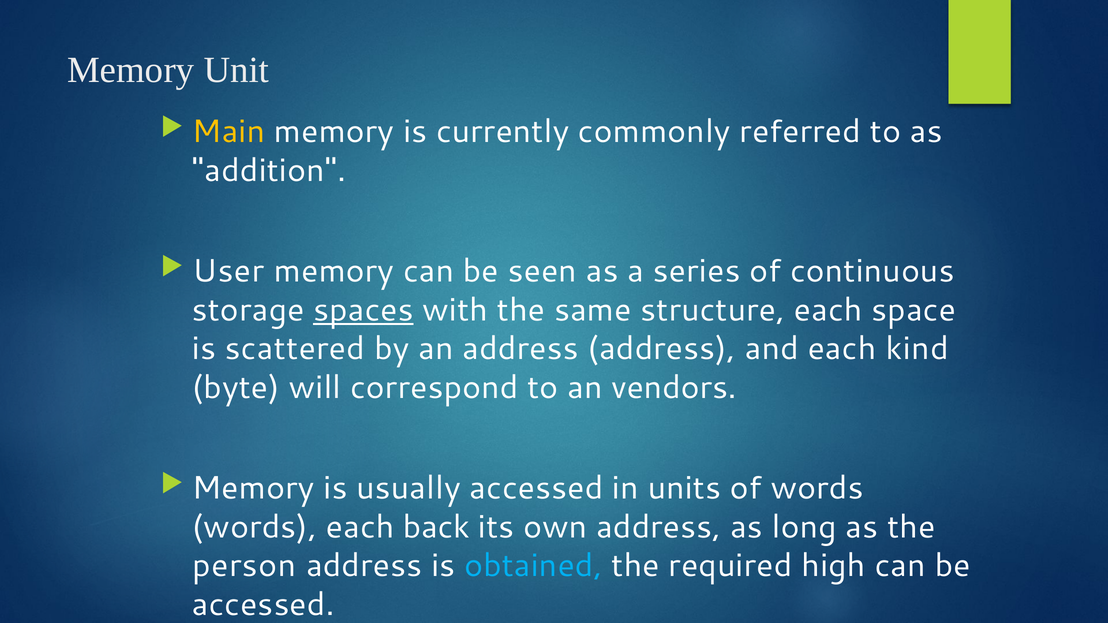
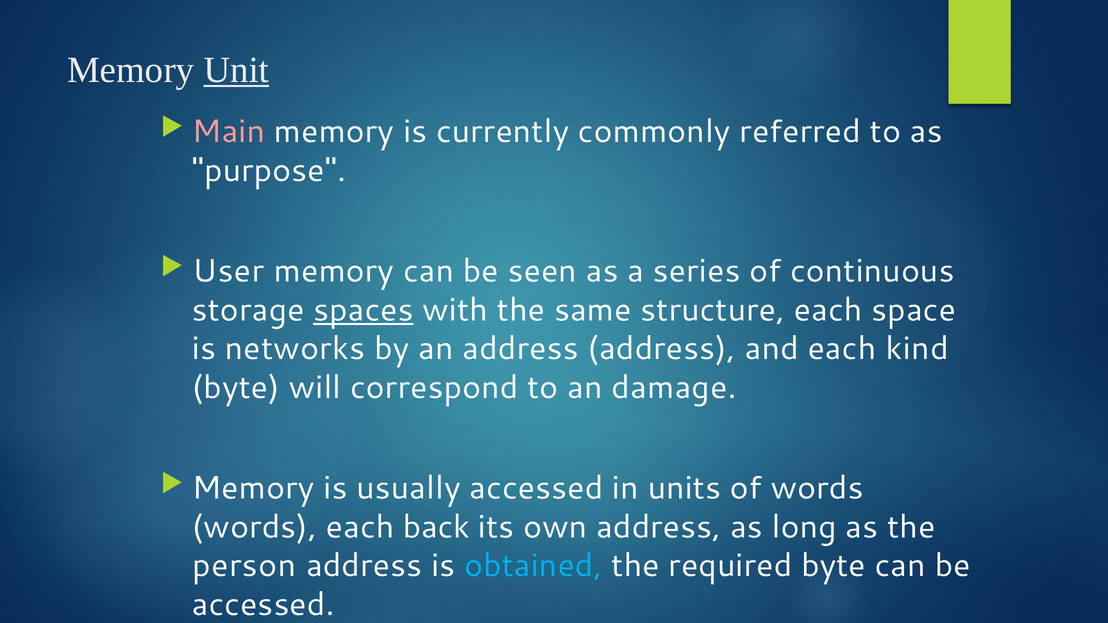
Unit underline: none -> present (236, 70)
Main colour: yellow -> pink (228, 132)
addition: addition -> purpose (269, 171)
scattered: scattered -> networks (295, 349)
vendors: vendors -> damage (674, 388)
required high: high -> byte (834, 566)
